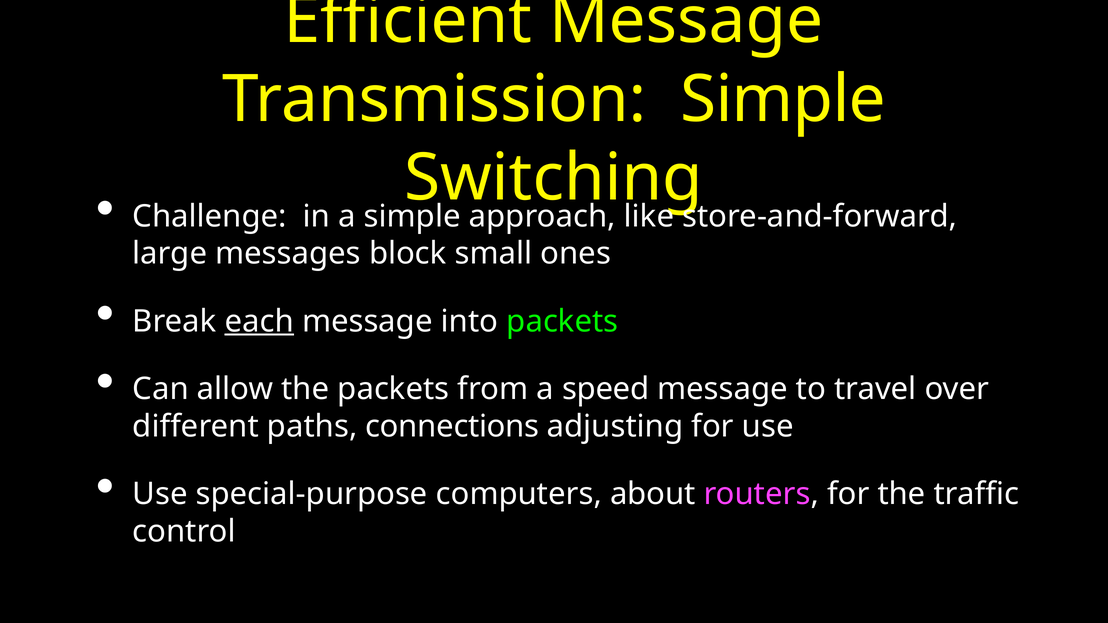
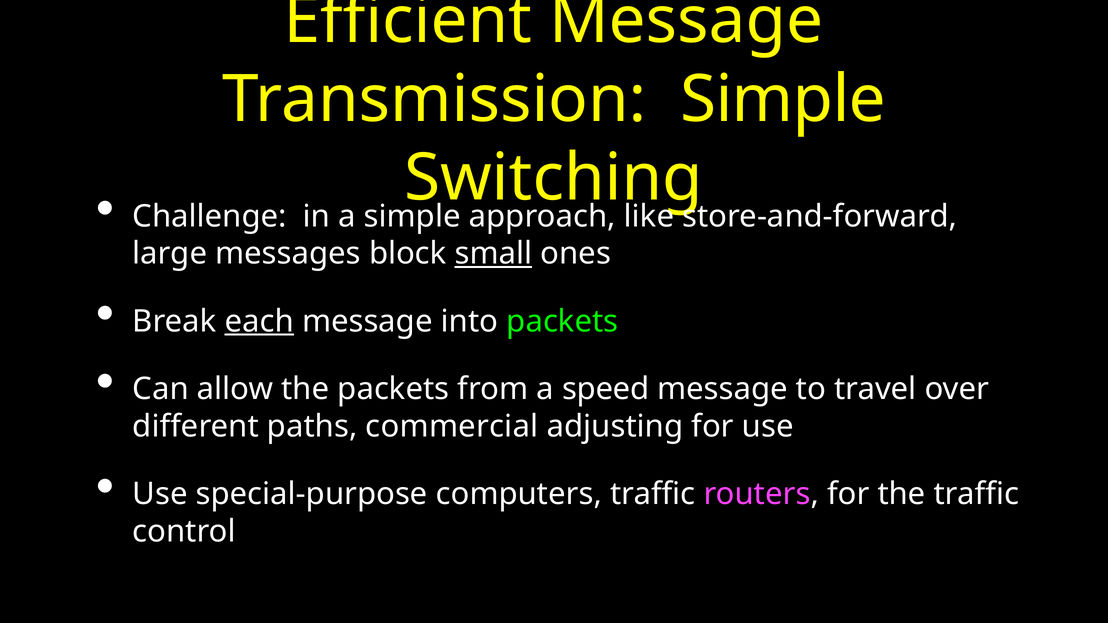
small underline: none -> present (493, 254)
connections: connections -> commercial (452, 427)
computers about: about -> traffic (653, 494)
